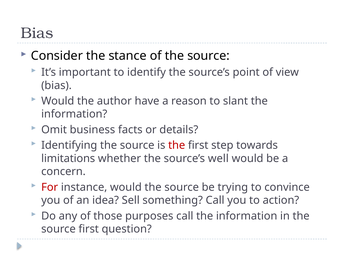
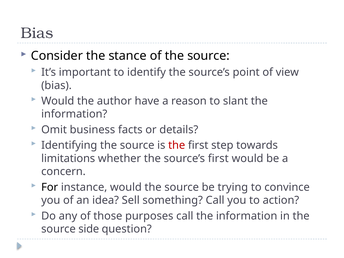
source’s well: well -> first (218, 158)
For colour: red -> black (50, 187)
source first: first -> side (89, 229)
